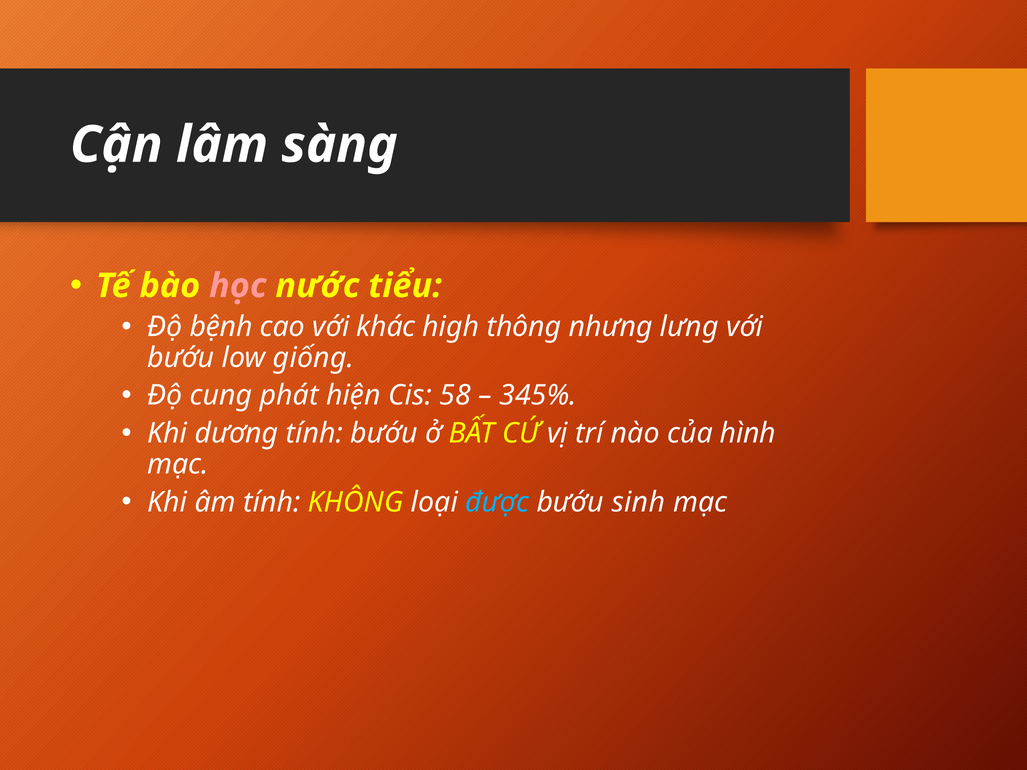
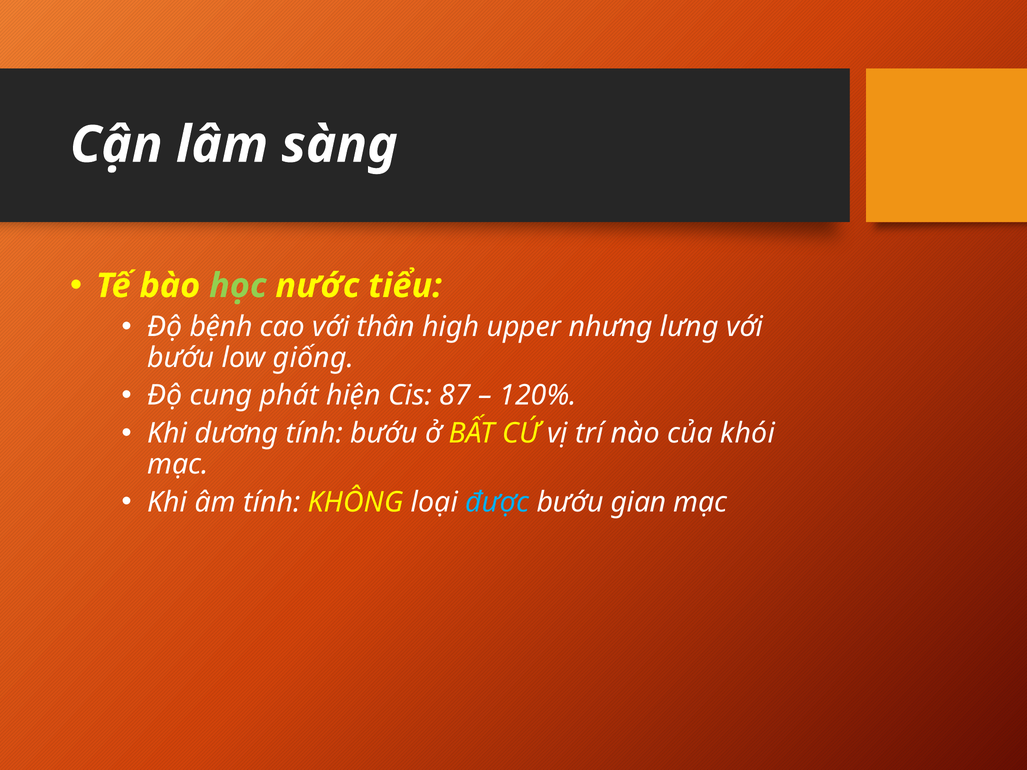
học colour: pink -> light green (238, 286)
khác: khác -> thân (386, 327)
thông: thông -> upper (524, 327)
58: 58 -> 87 (455, 396)
345%: 345% -> 120% (538, 396)
hình: hình -> khói (748, 434)
sinh: sinh -> gian (639, 502)
